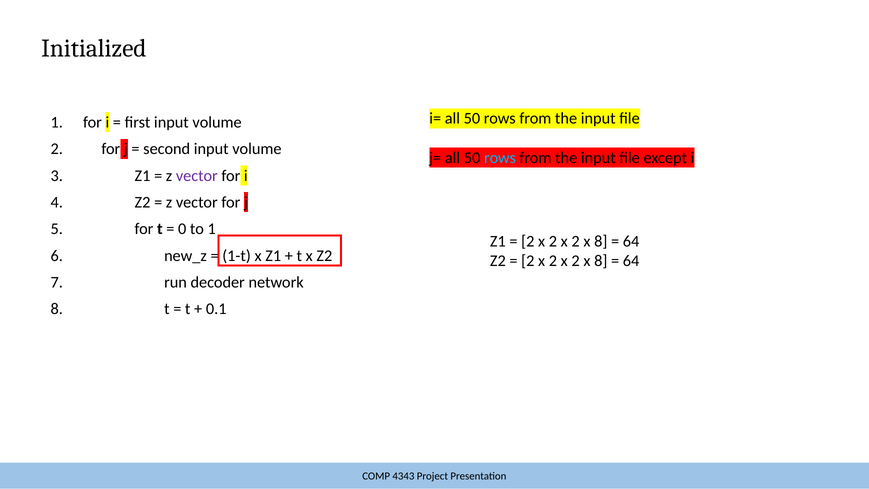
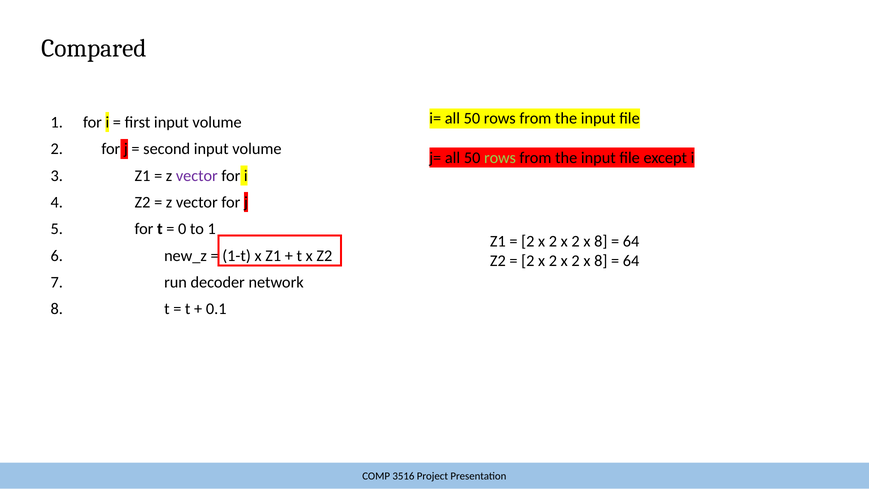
Initialized: Initialized -> Compared (94, 48)
rows colour: light blue -> light green (500, 158)
4343: 4343 -> 3516 (403, 476)
